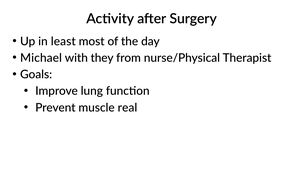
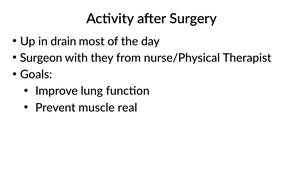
least: least -> drain (63, 41)
Michael: Michael -> Surgeon (41, 58)
